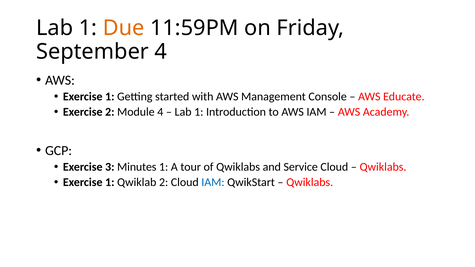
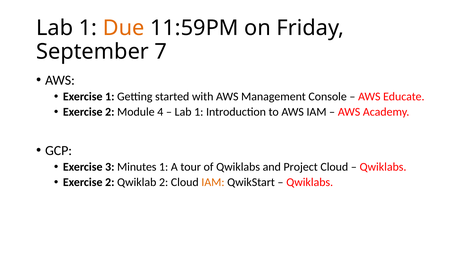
September 4: 4 -> 7 (161, 52)
Service: Service -> Project (301, 167)
1: 1 -> 2 (110, 182)
IAM colour: blue -> orange (213, 182)
